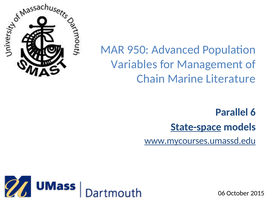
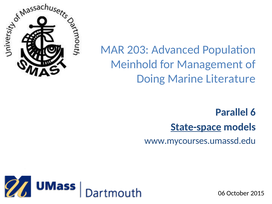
950: 950 -> 203 (138, 50)
Variables: Variables -> Meinhold (134, 64)
Chain: Chain -> Doing (151, 79)
www.mycourses.umassd.edu underline: present -> none (200, 141)
